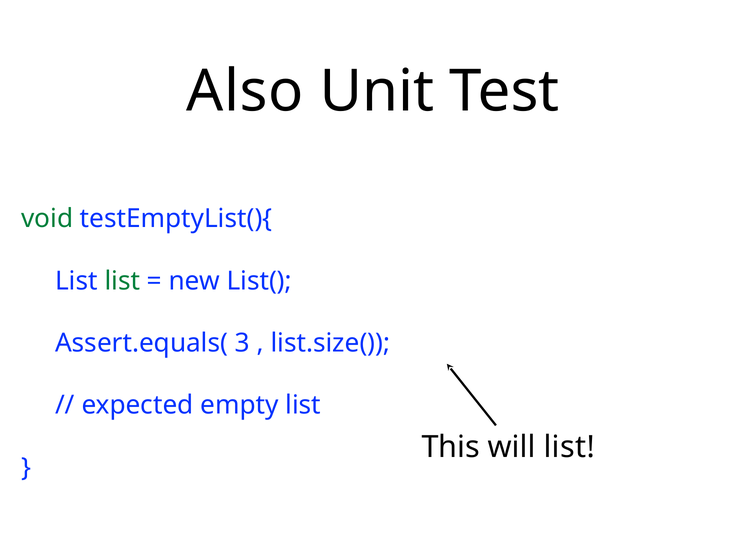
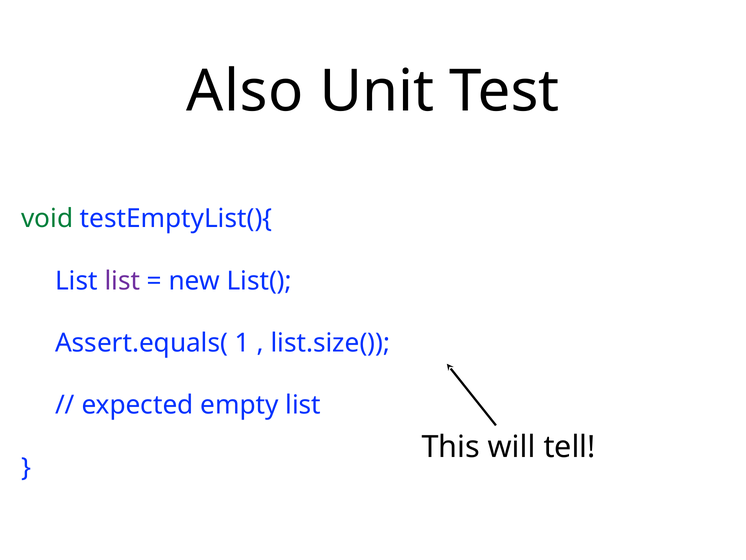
list colour: green -> purple (122, 281)
3: 3 -> 1 (242, 343)
will list: list -> tell (569, 447)
